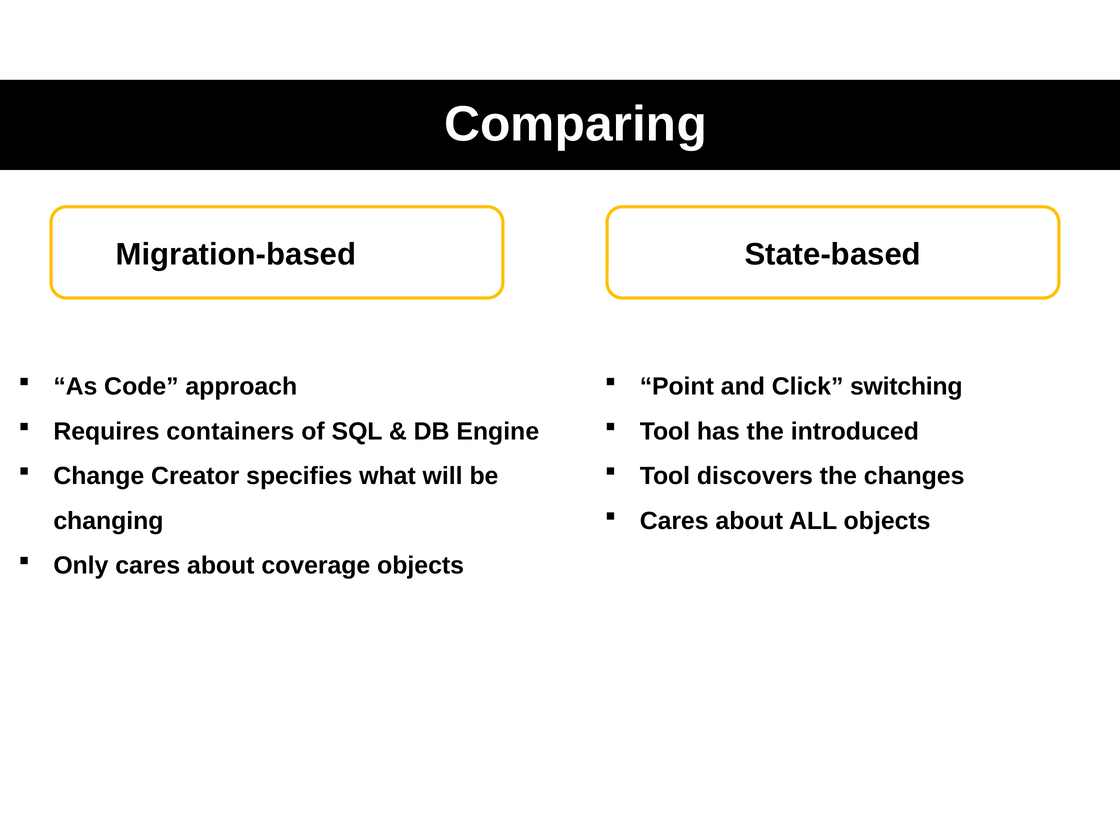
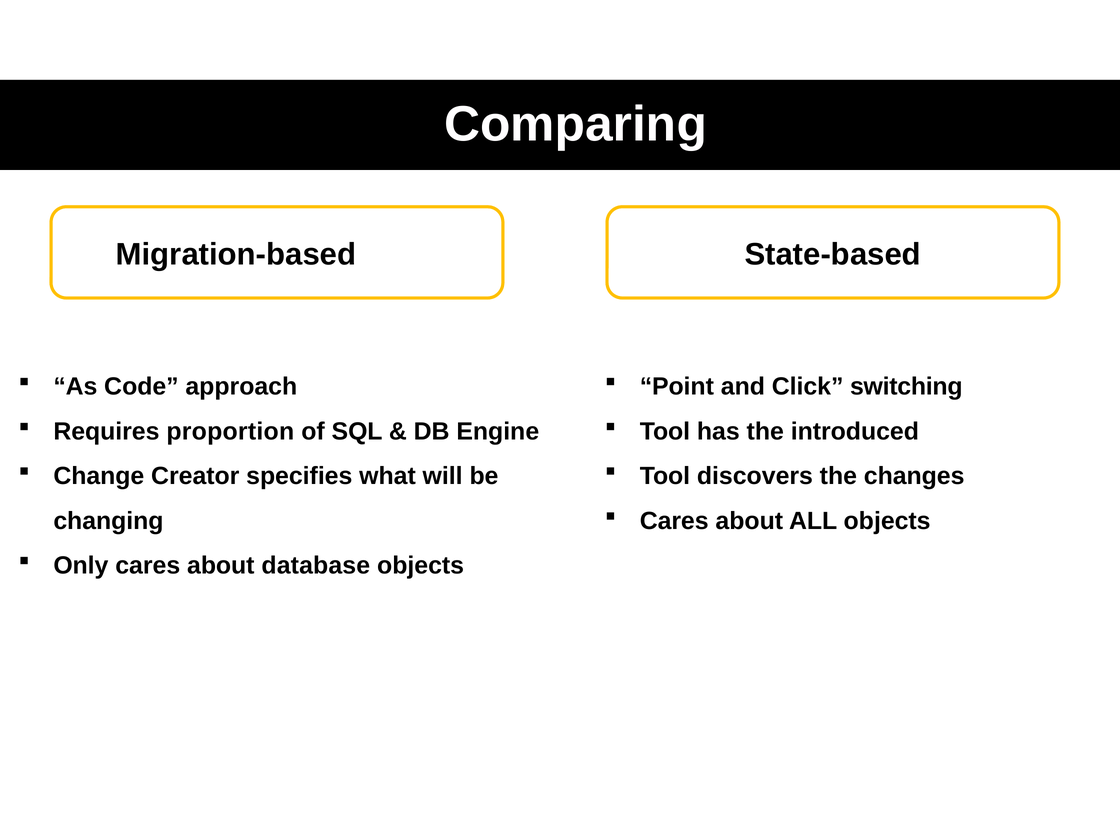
containers: containers -> proportion (230, 432)
coverage: coverage -> database (316, 566)
